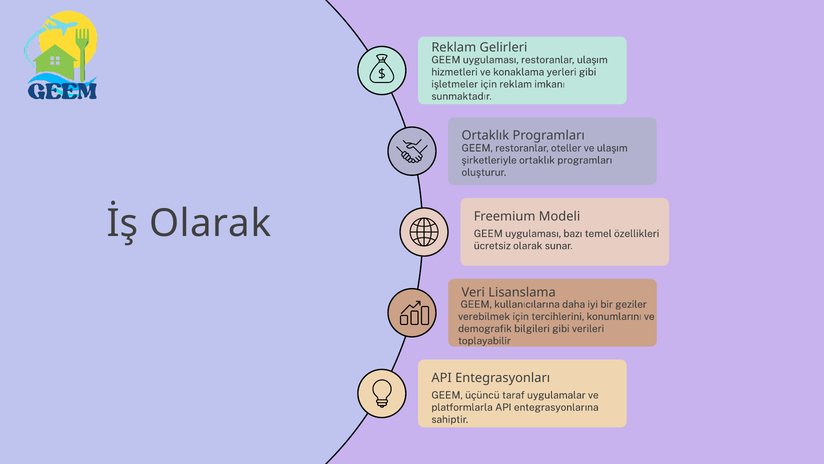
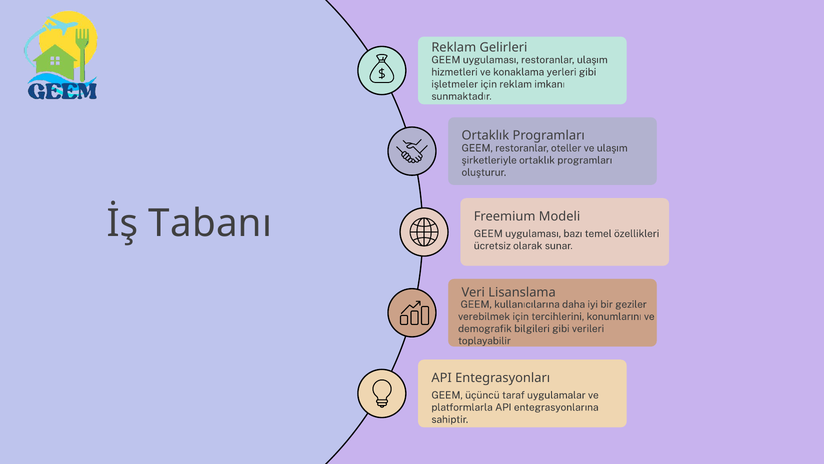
İş Olarak: Olarak -> Tabanı (210, 223)
